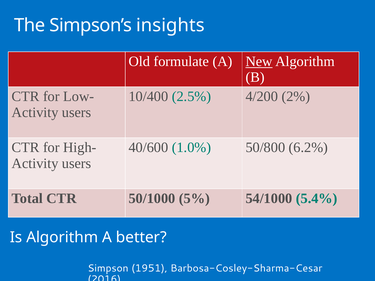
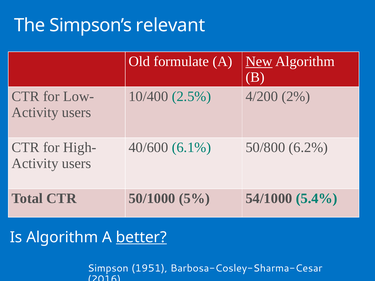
insights: insights -> relevant (170, 25)
1.0%: 1.0% -> 6.1% (191, 148)
better underline: none -> present (141, 238)
